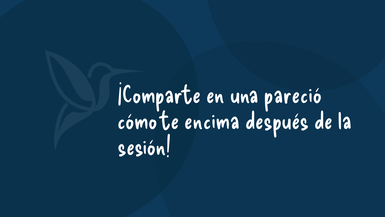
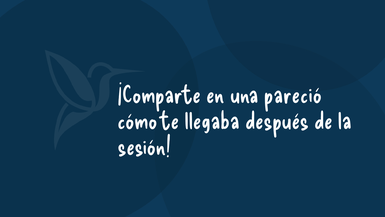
encima: encima -> llegaba (212, 121)
